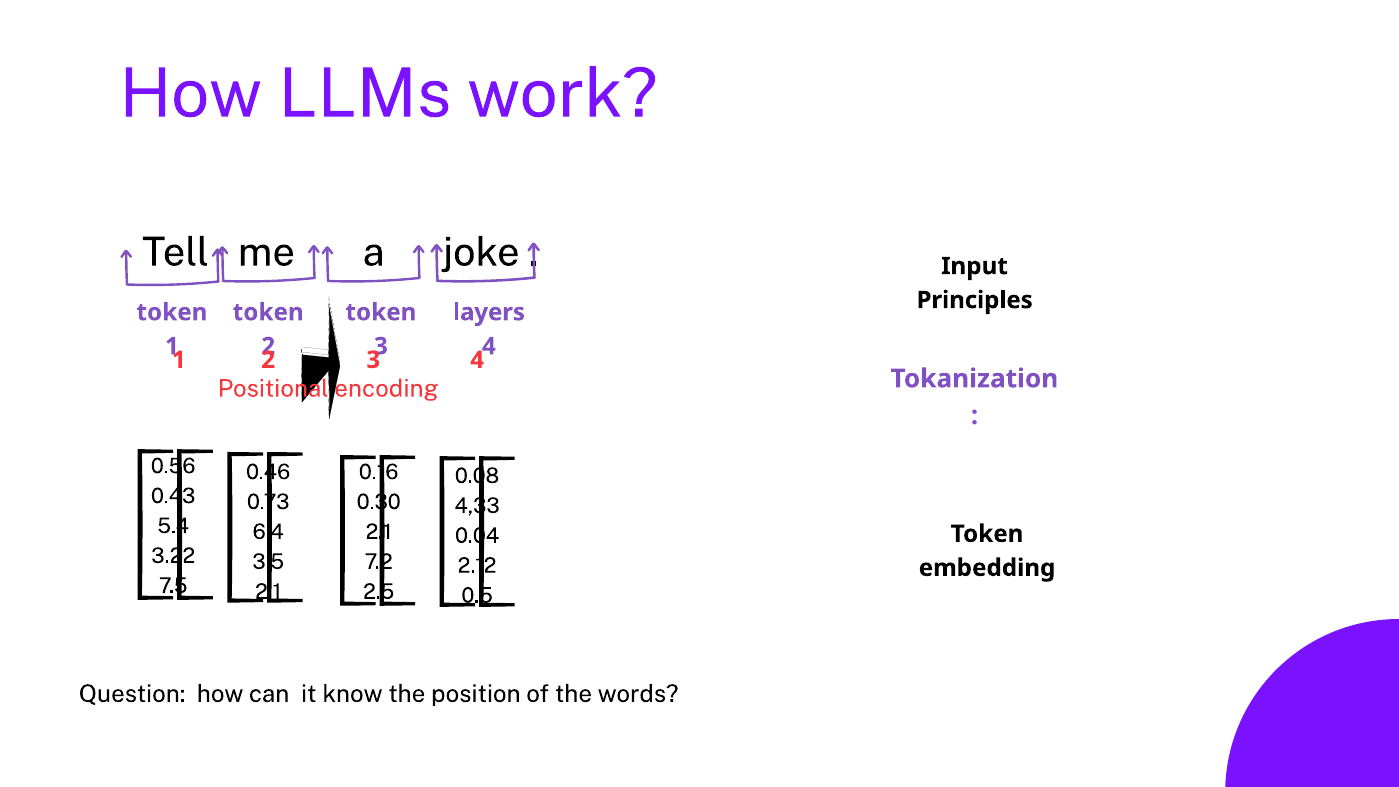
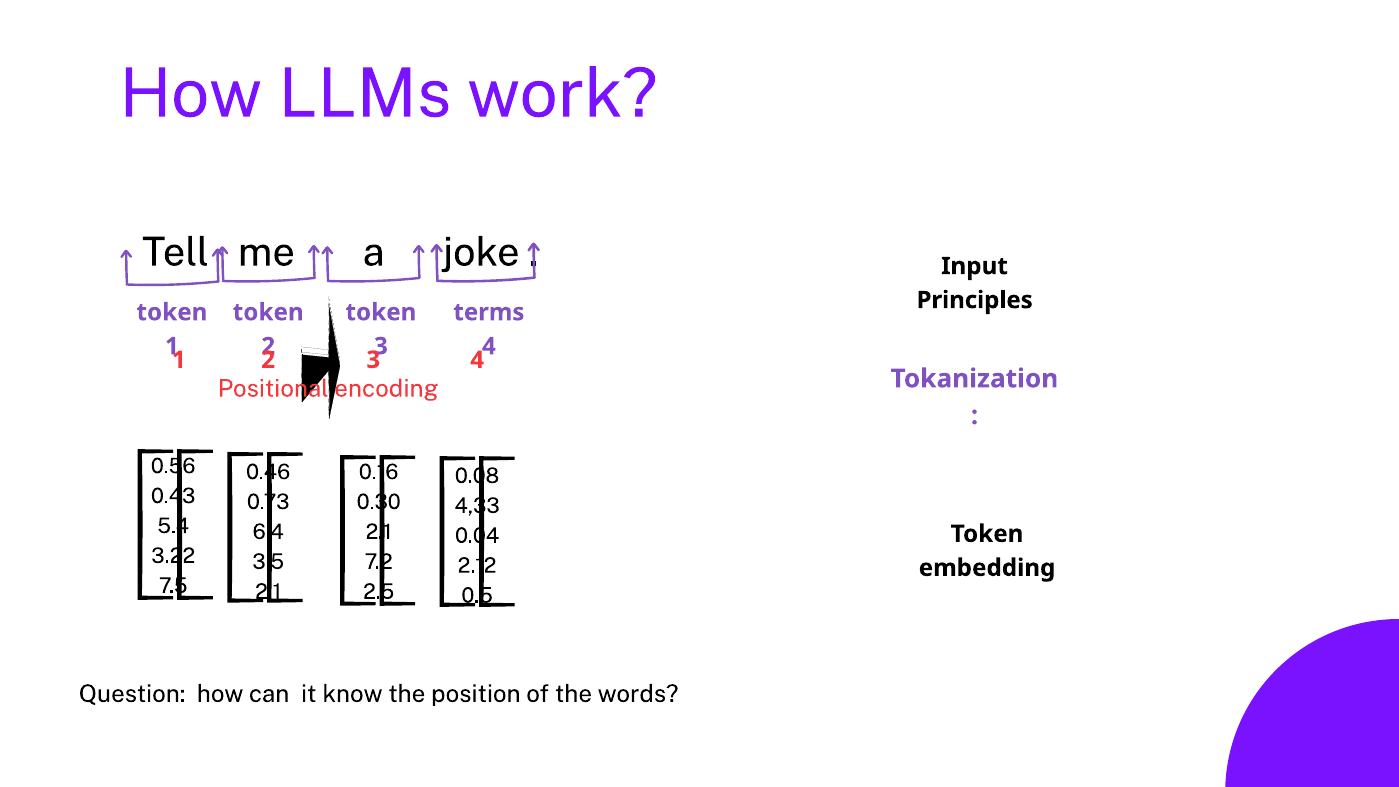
layers: layers -> terms (489, 312)
